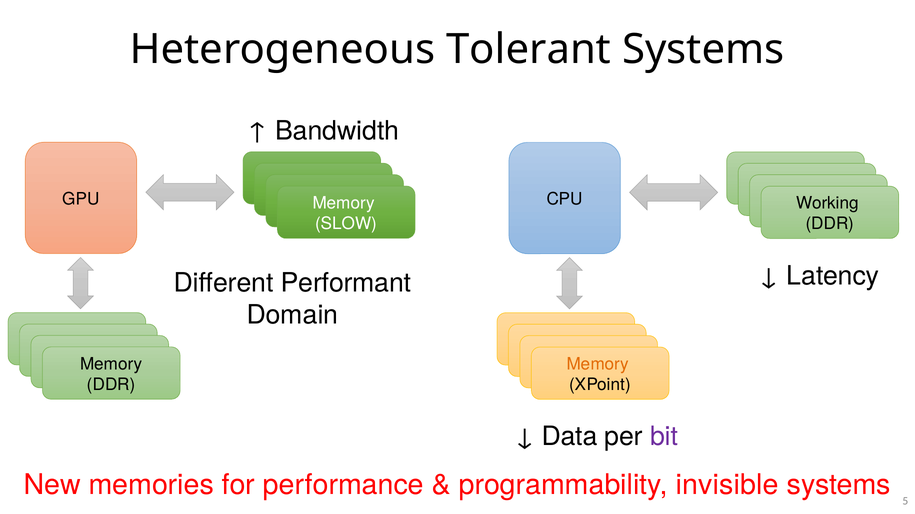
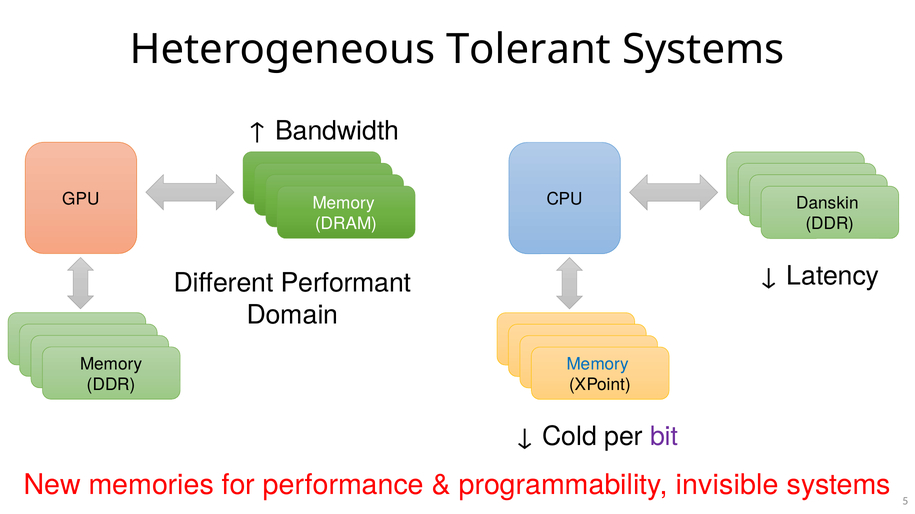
Working: Working -> Danskin (827, 204)
SLOW: SLOW -> DRAM (346, 224)
Memory colour: orange -> blue (598, 365)
Data: Data -> Cold (570, 437)
